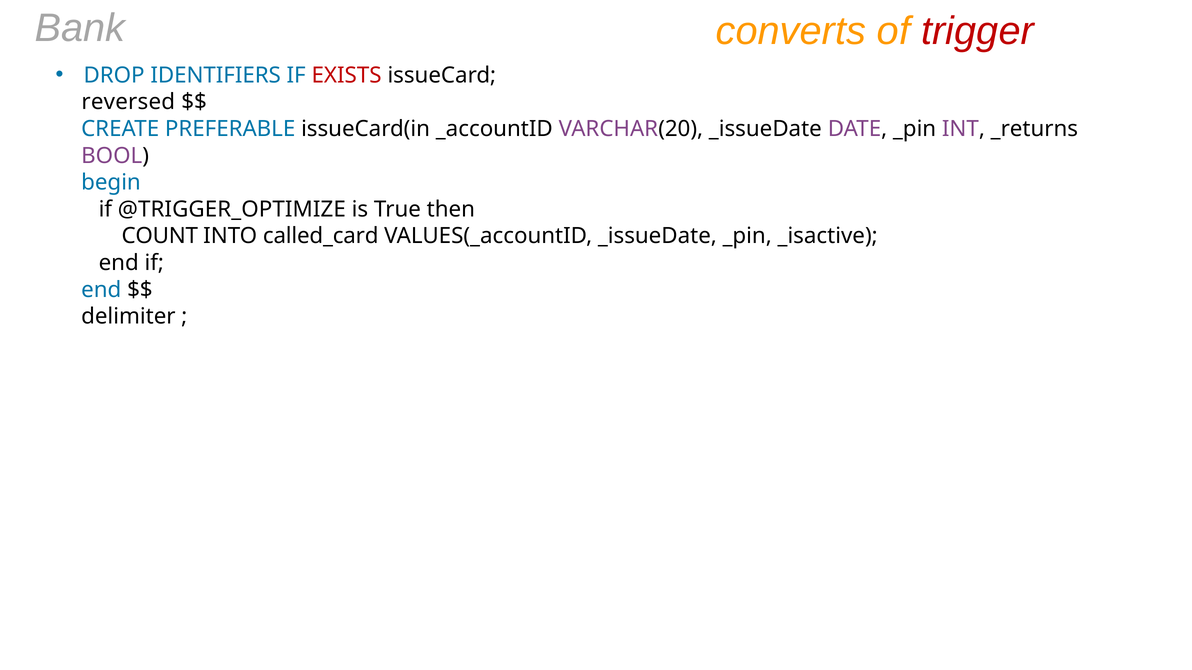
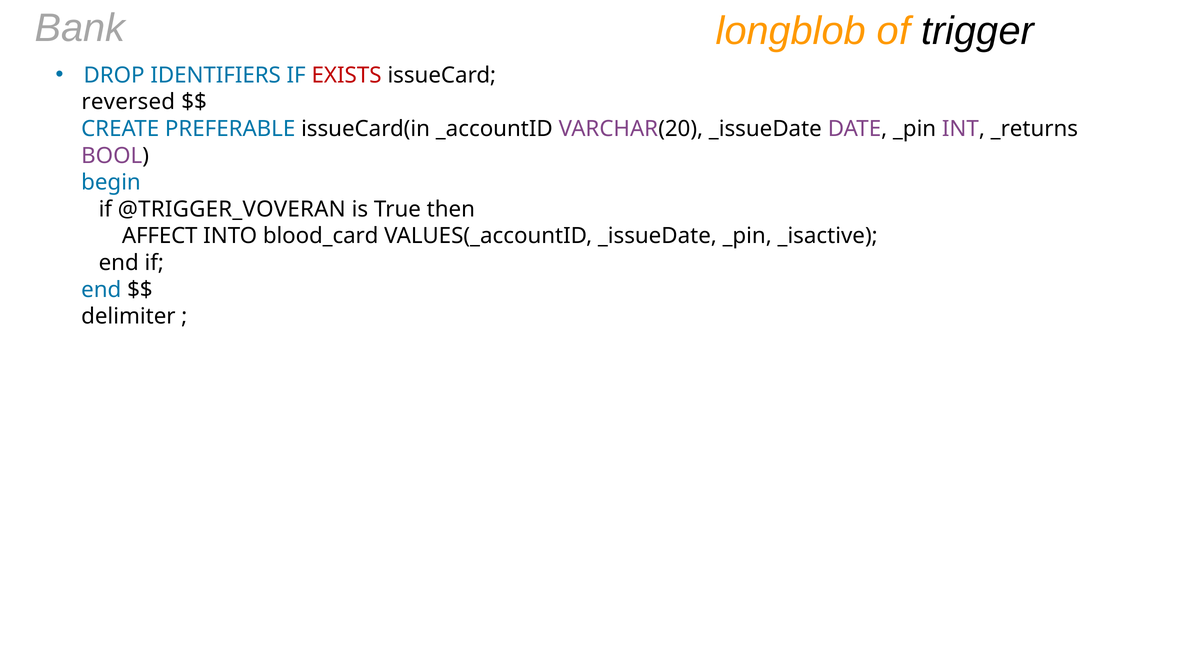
converts: converts -> longblob (791, 31)
trigger colour: red -> black (978, 31)
@TRIGGER_OPTIMIZE: @TRIGGER_OPTIMIZE -> @TRIGGER_VOVERAN (232, 209)
COUNT: COUNT -> AFFECT (160, 236)
called_card: called_card -> blood_card (321, 236)
